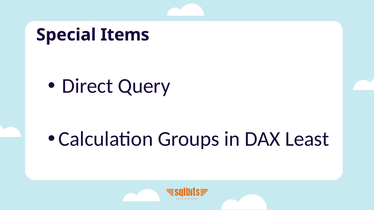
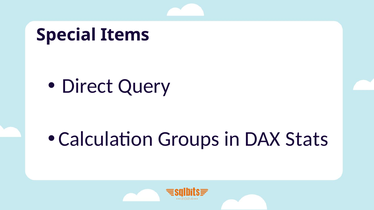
Least: Least -> Stats (307, 139)
